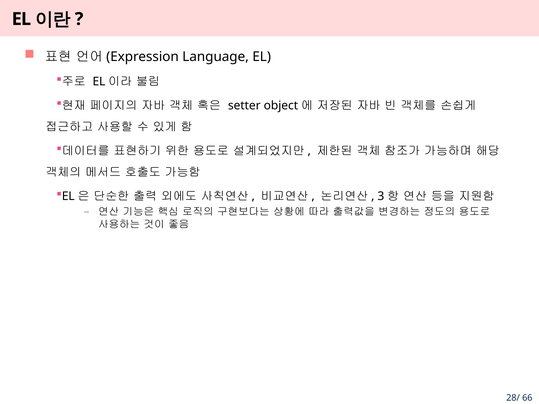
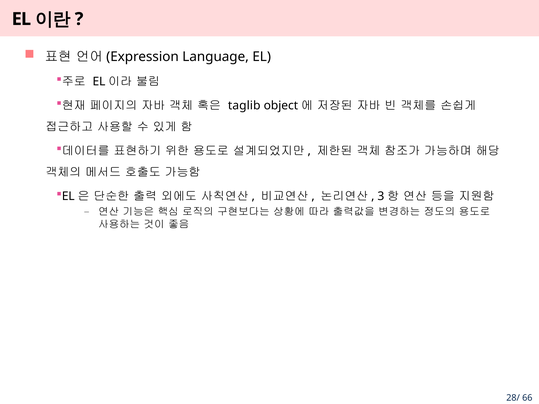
setter: setter -> taglib (244, 105)
